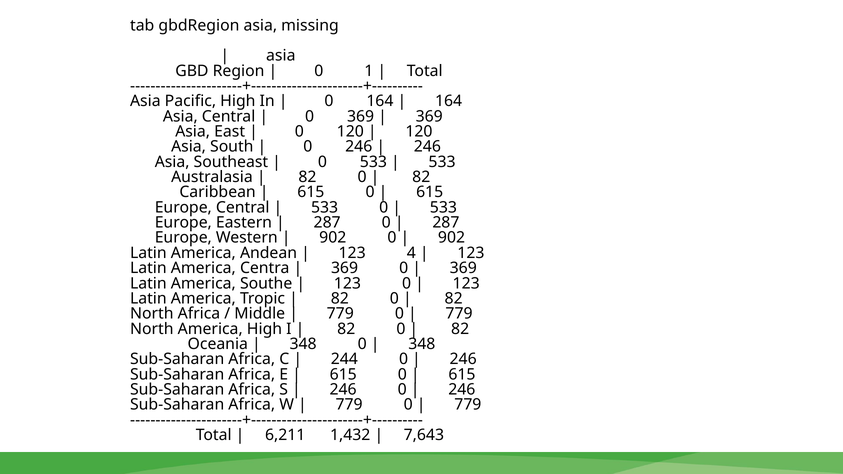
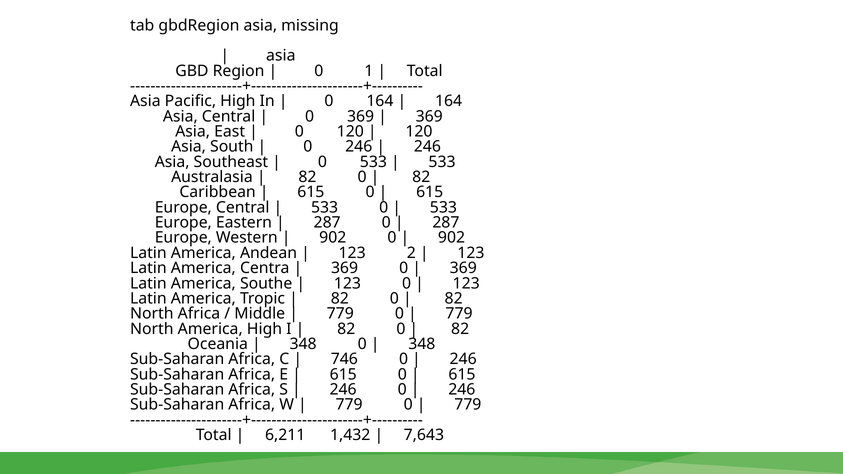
4: 4 -> 2 (411, 253)
244: 244 -> 746 (344, 359)
